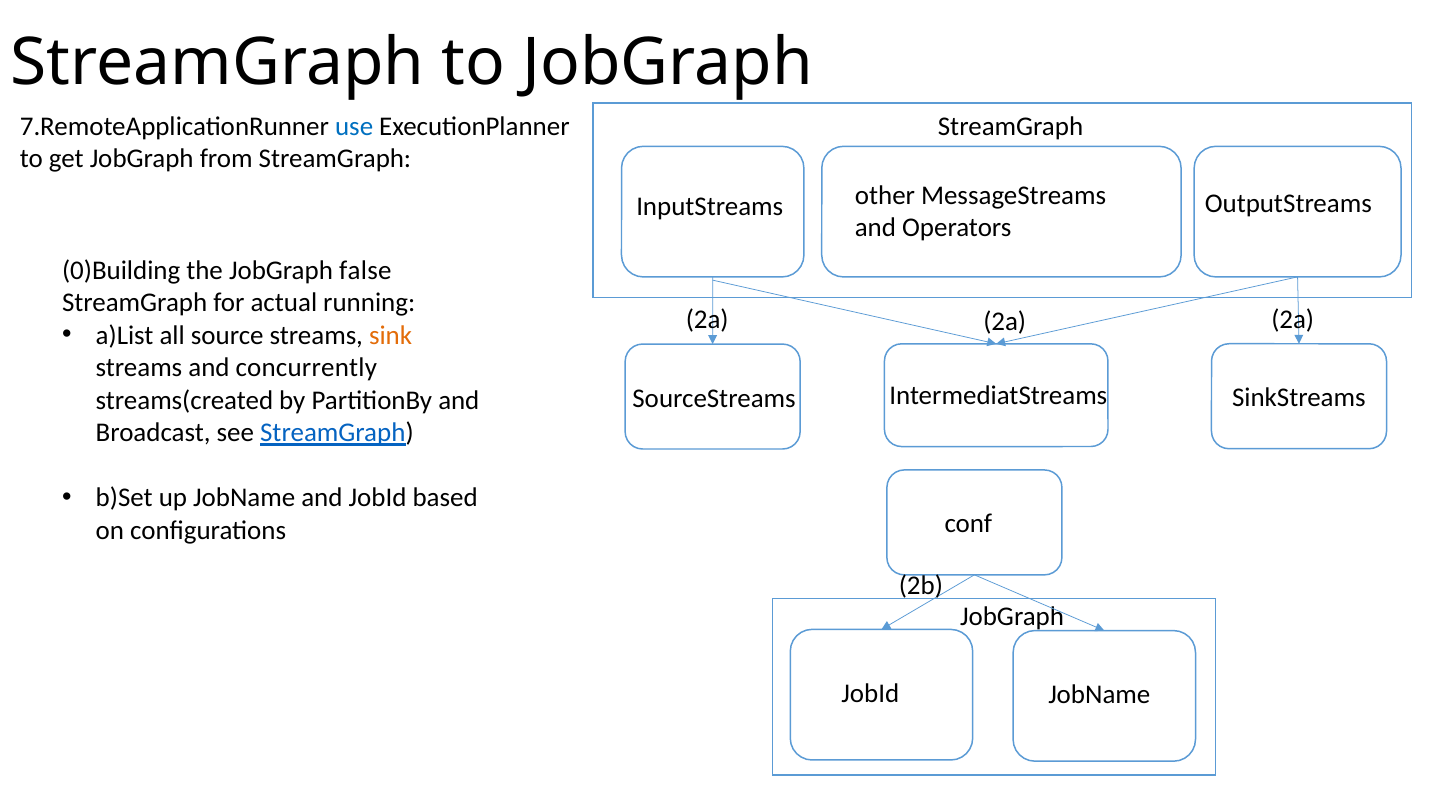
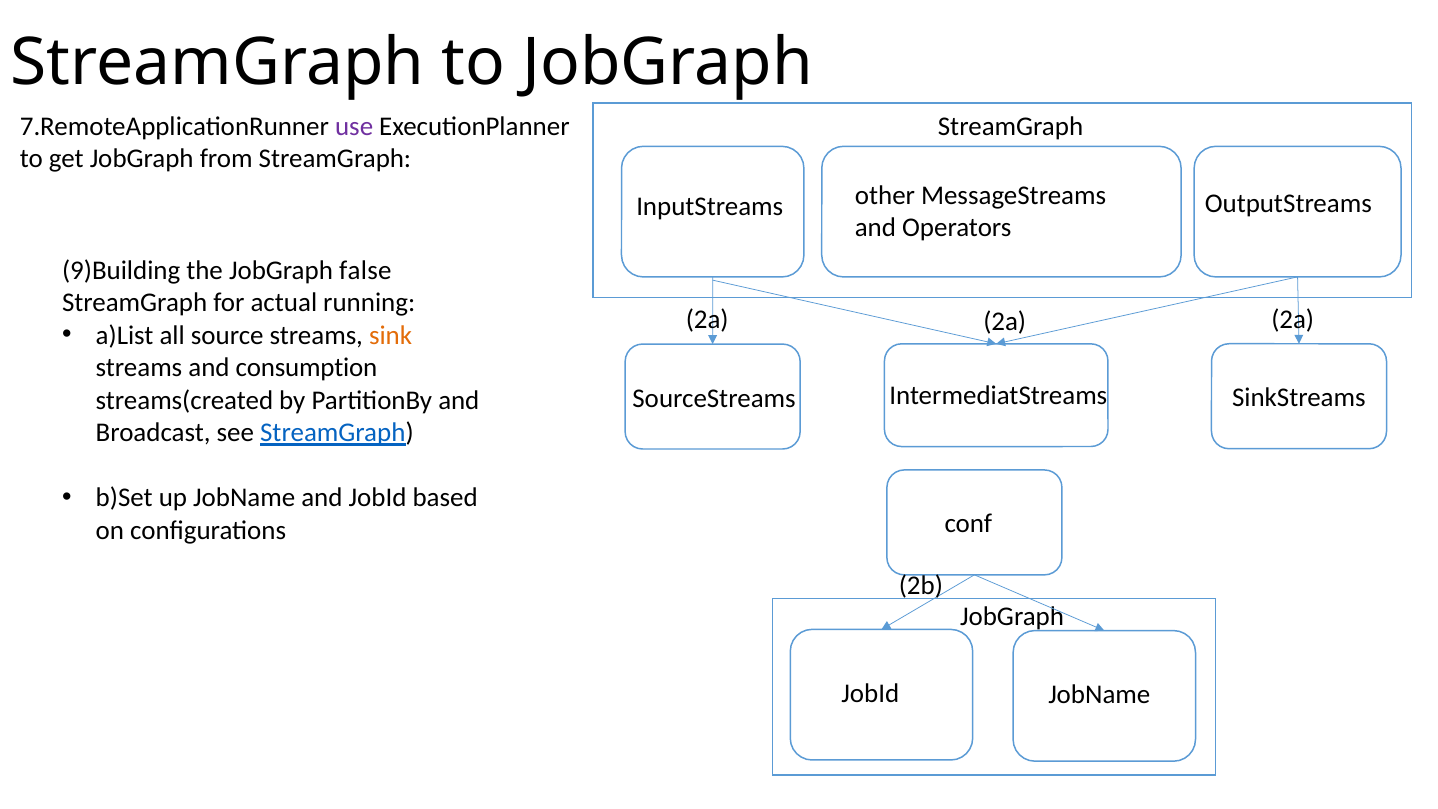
use colour: blue -> purple (354, 126)
0)Building: 0)Building -> 9)Building (121, 271)
concurrently: concurrently -> consumption (306, 368)
